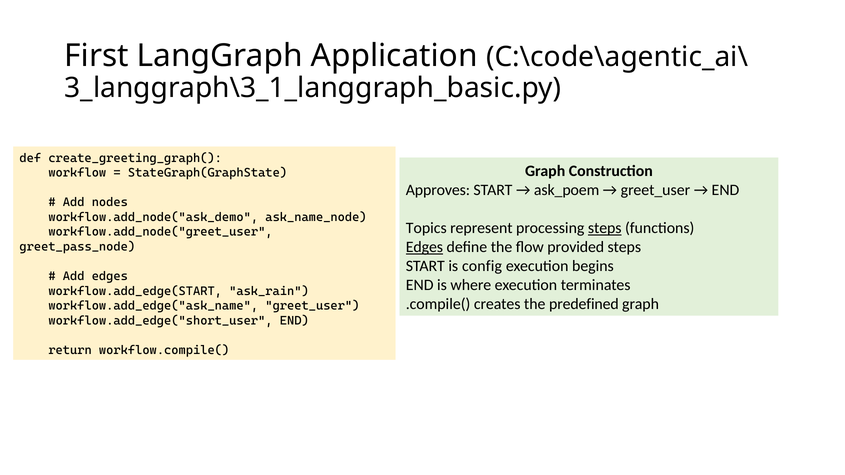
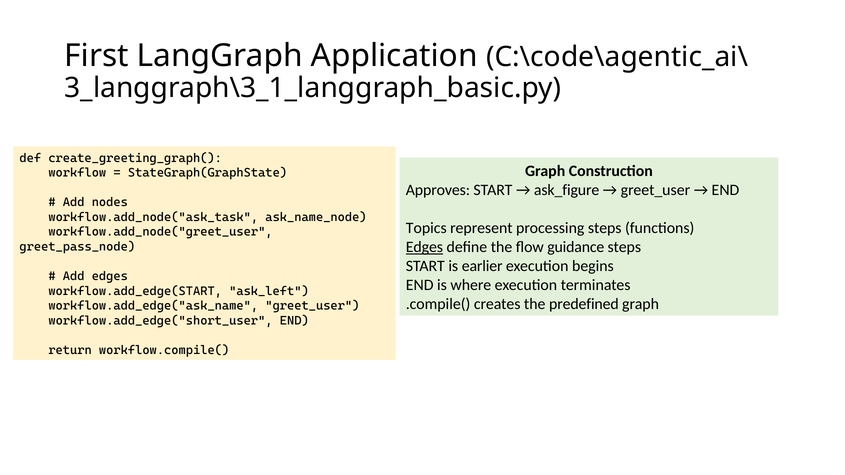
ask_poem: ask_poem -> ask_figure (567, 190)
workflow.add_node("ask_demo: workflow.add_node("ask_demo -> workflow.add_node("ask_task (153, 217)
steps underline: present -> none (605, 228)
provided: provided -> guidance (576, 247)
config: config -> earlier (482, 266)
ask_rain: ask_rain -> ask_left (269, 291)
